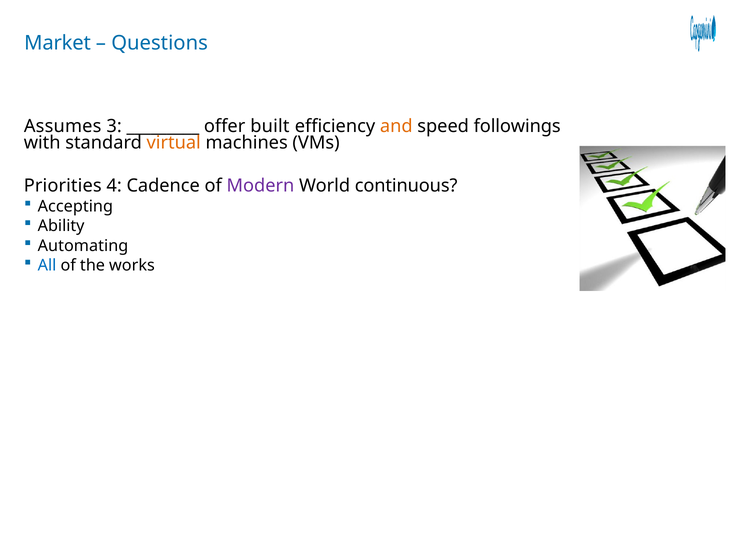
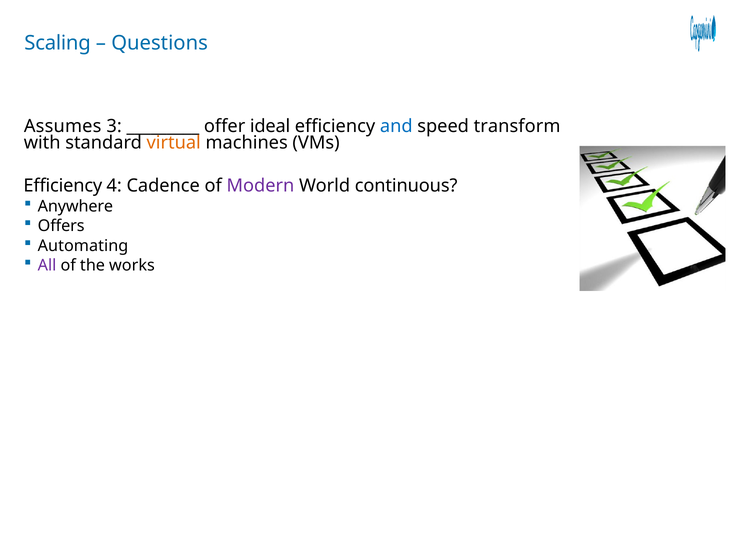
Market: Market -> Scaling (58, 43)
built: built -> ideal (270, 126)
and colour: orange -> blue (396, 126)
followings: followings -> transform (517, 126)
Priorities: Priorities -> Efficiency (63, 185)
Accepting: Accepting -> Anywhere (75, 206)
Ability: Ability -> Offers (61, 226)
All colour: blue -> purple (47, 266)
